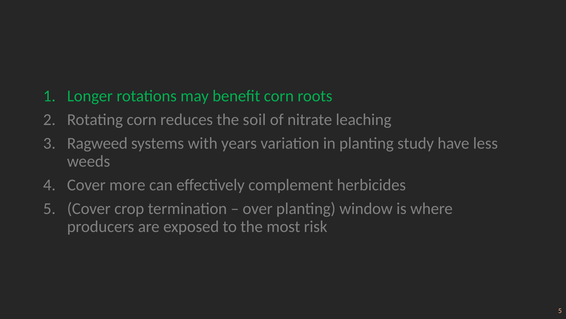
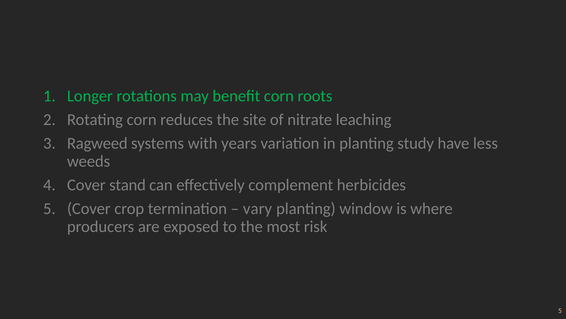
soil: soil -> site (255, 119)
more: more -> stand (128, 185)
over: over -> vary (258, 208)
